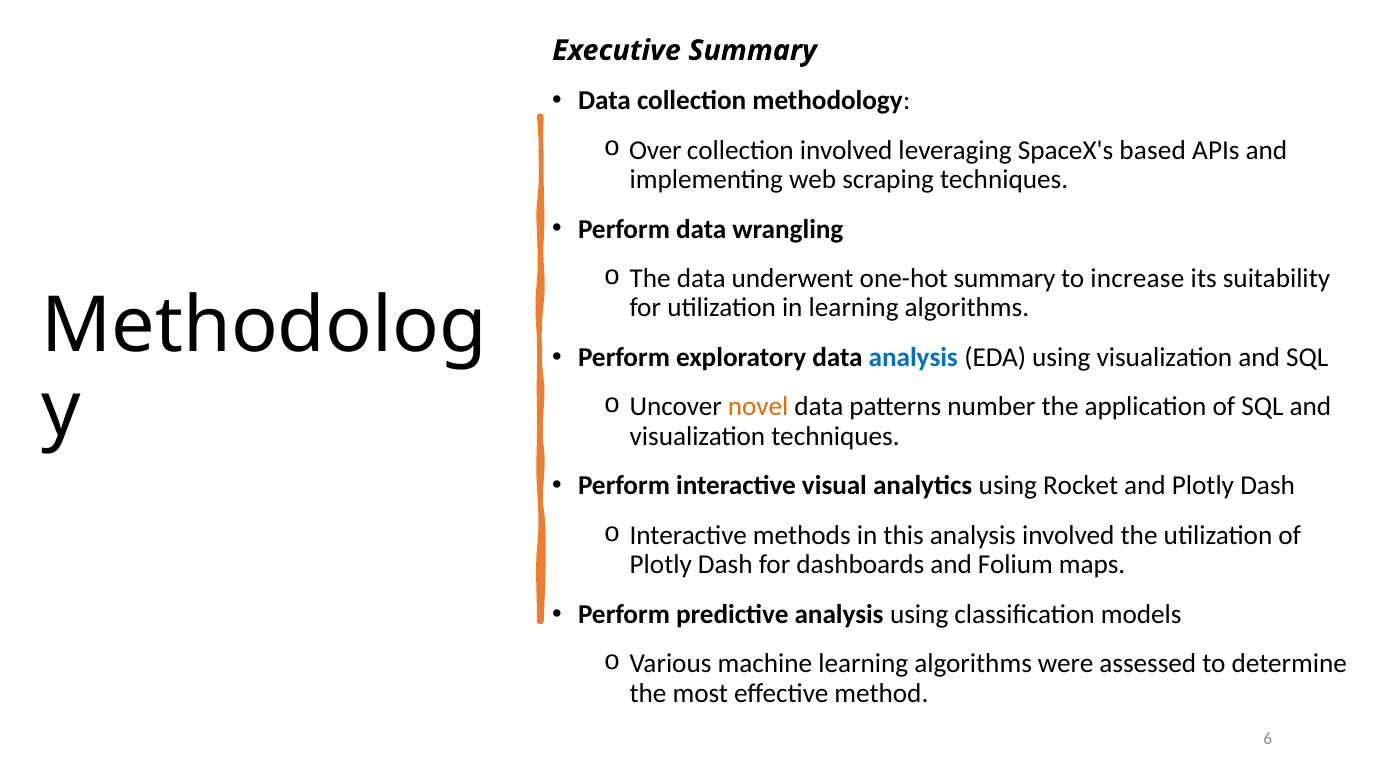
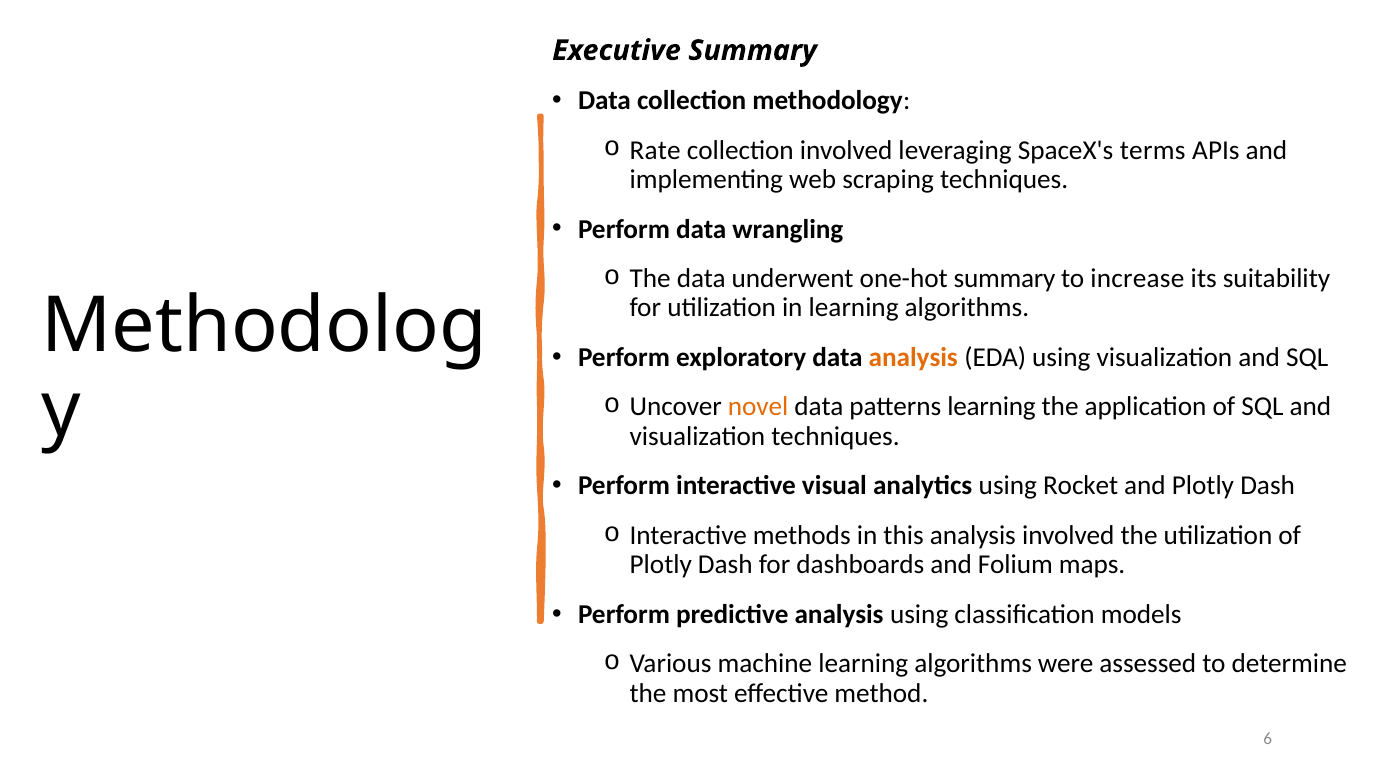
Over: Over -> Rate (655, 150)
based: based -> terms (1153, 150)
analysis colour: blue -> orange (913, 358)
patterns number: number -> learning (992, 407)
